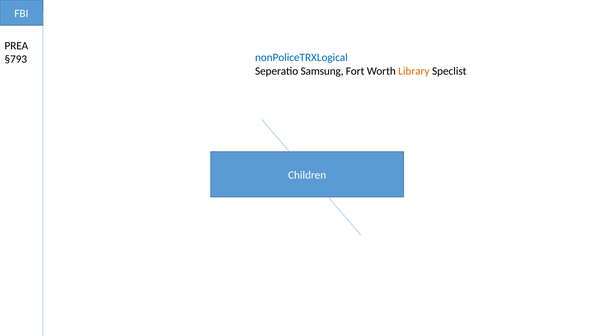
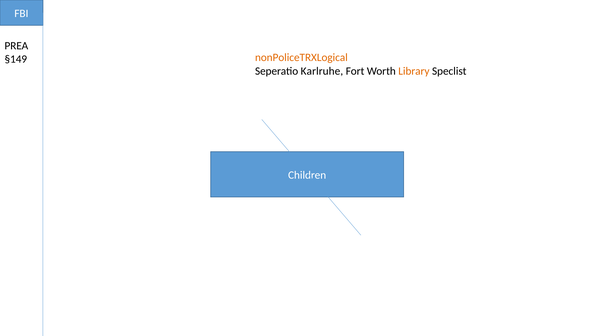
nonPoliceTRXLogical colour: blue -> orange (301, 58)
§793: §793 -> §149 (16, 59)
Samsung: Samsung -> Karlruhe (322, 71)
